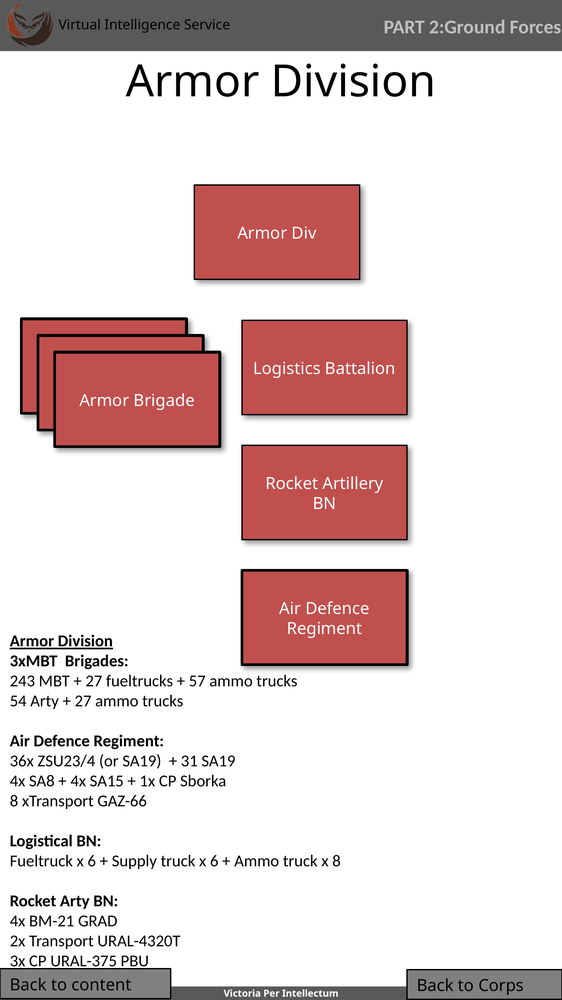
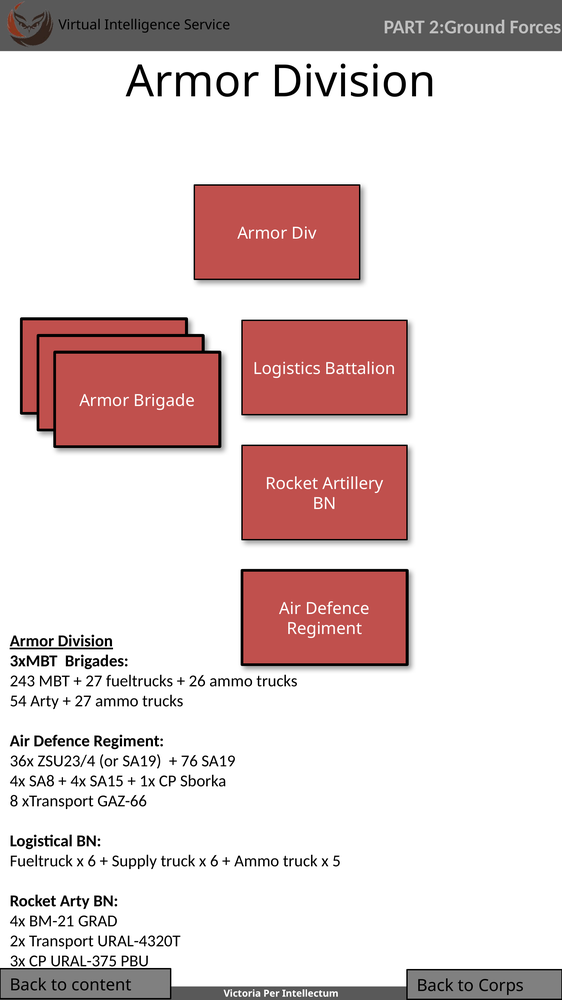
57: 57 -> 26 (197, 680)
31: 31 -> 76 (189, 760)
x 8: 8 -> 5 (336, 860)
